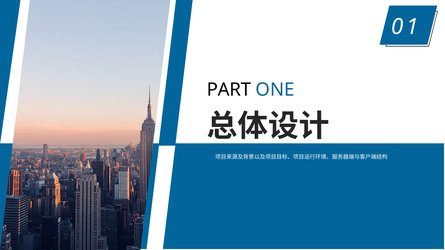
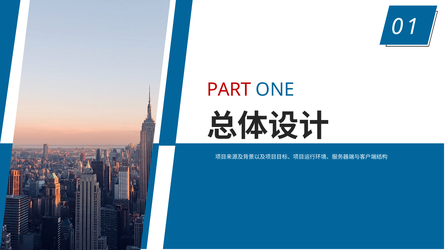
PART colour: black -> red (229, 90)
